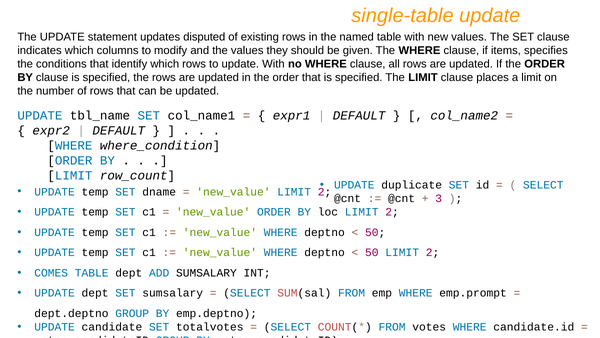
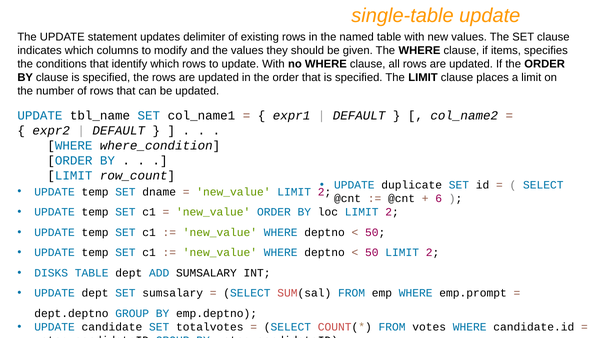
disputed: disputed -> delimiter (204, 37)
3: 3 -> 6 (439, 198)
COMES: COMES -> DISKS (51, 273)
